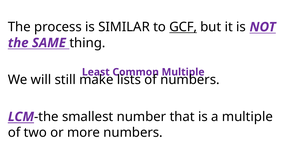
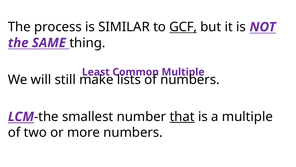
that underline: none -> present (182, 116)
